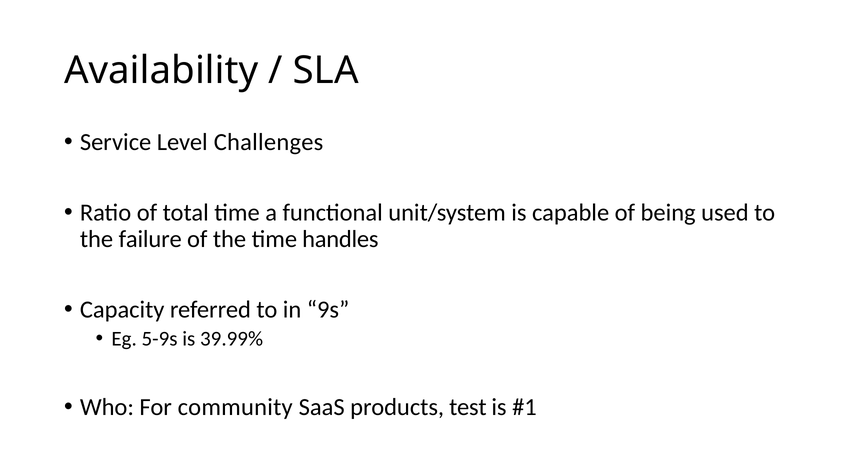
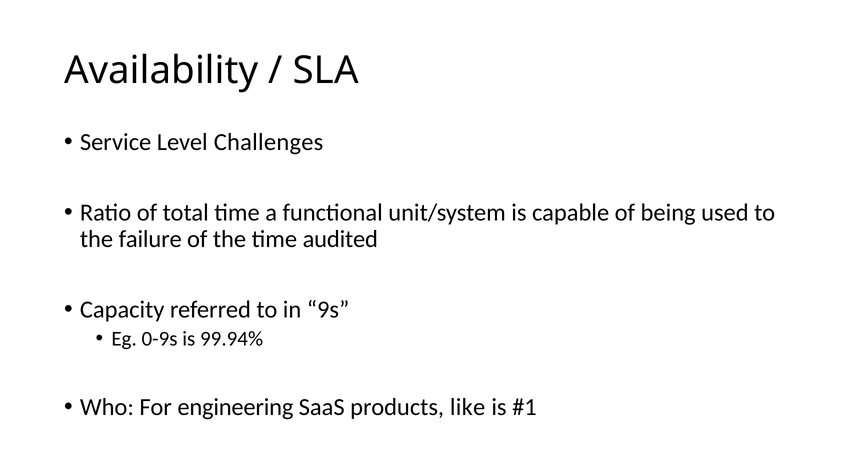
handles: handles -> audited (340, 239)
5-9s: 5-9s -> 0-9s (160, 339)
39.99%: 39.99% -> 99.94% (232, 339)
community: community -> engineering (235, 407)
test: test -> like (468, 407)
